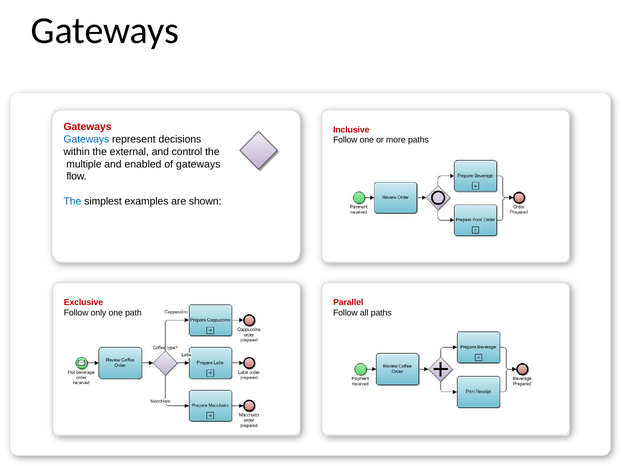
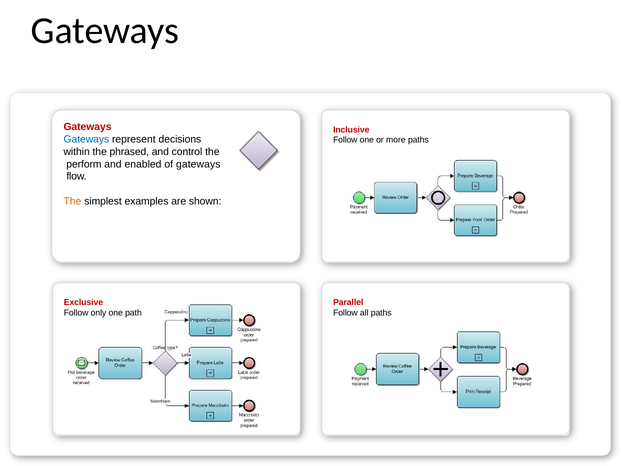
external: external -> phrased (129, 152)
multiple: multiple -> perform (84, 164)
The colour: blue -> orange (72, 201)
